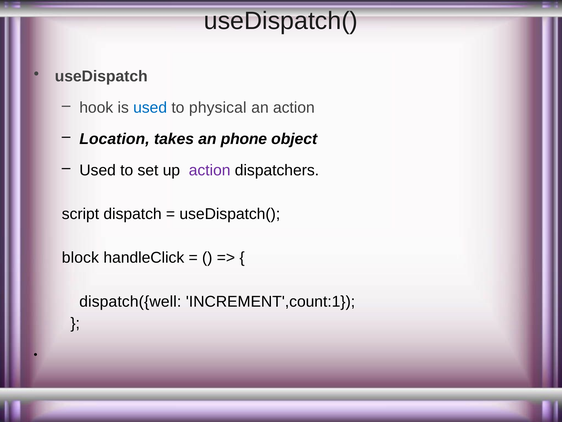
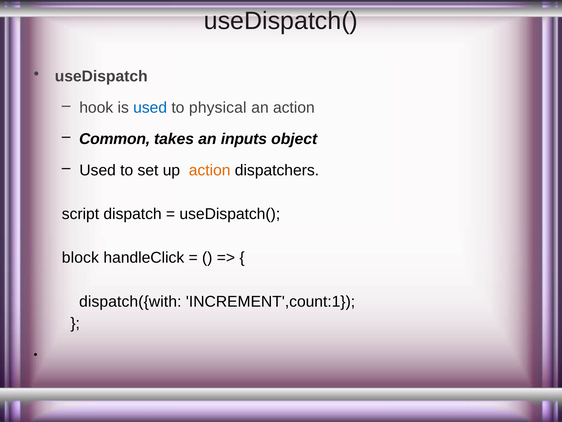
Location: Location -> Common (115, 139)
phone: phone -> inputs (244, 139)
action colour: purple -> orange (210, 170)
dispatch({well: dispatch({well -> dispatch({with (130, 301)
